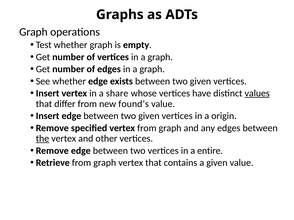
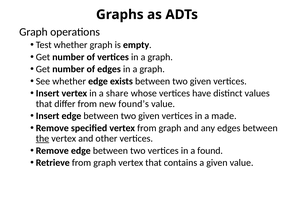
values underline: present -> none (257, 93)
origin: origin -> made (224, 116)
entire: entire -> found (210, 151)
